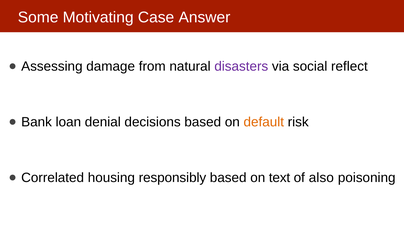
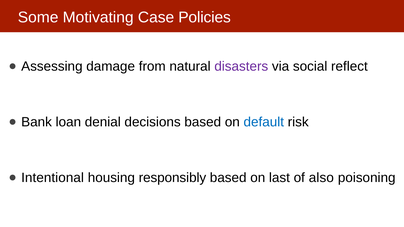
Answer: Answer -> Policies (205, 17)
default colour: orange -> blue (264, 122)
Correlated: Correlated -> Intentional (53, 178)
text: text -> last (279, 178)
